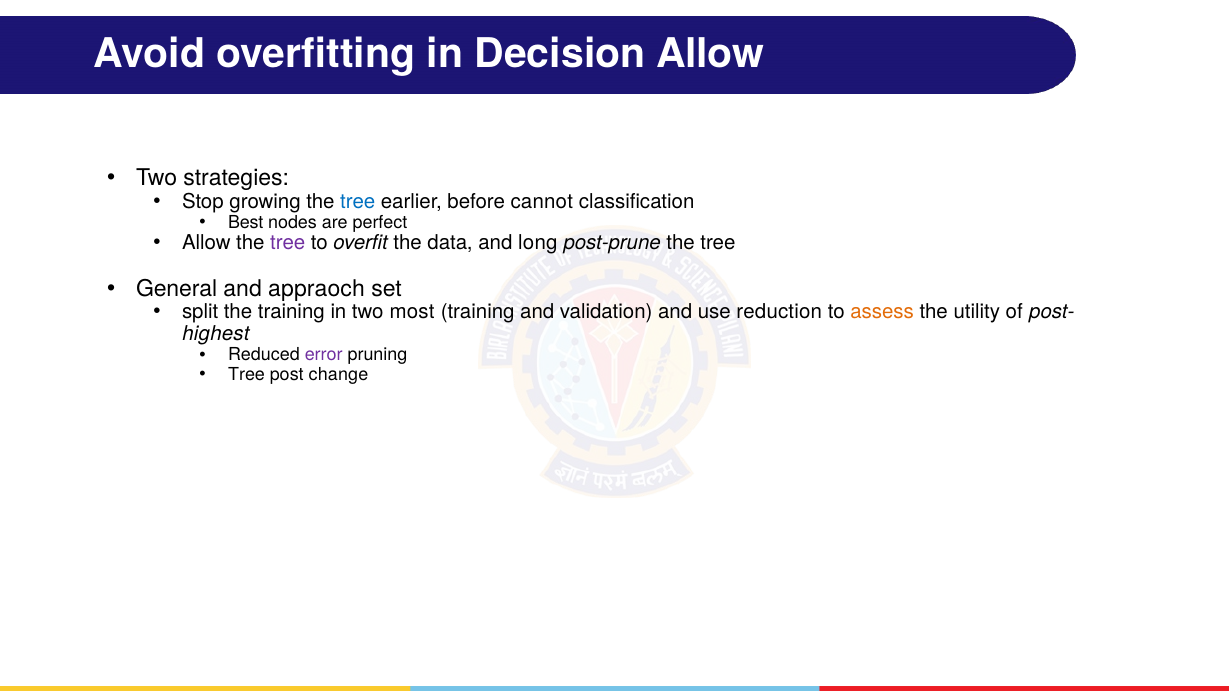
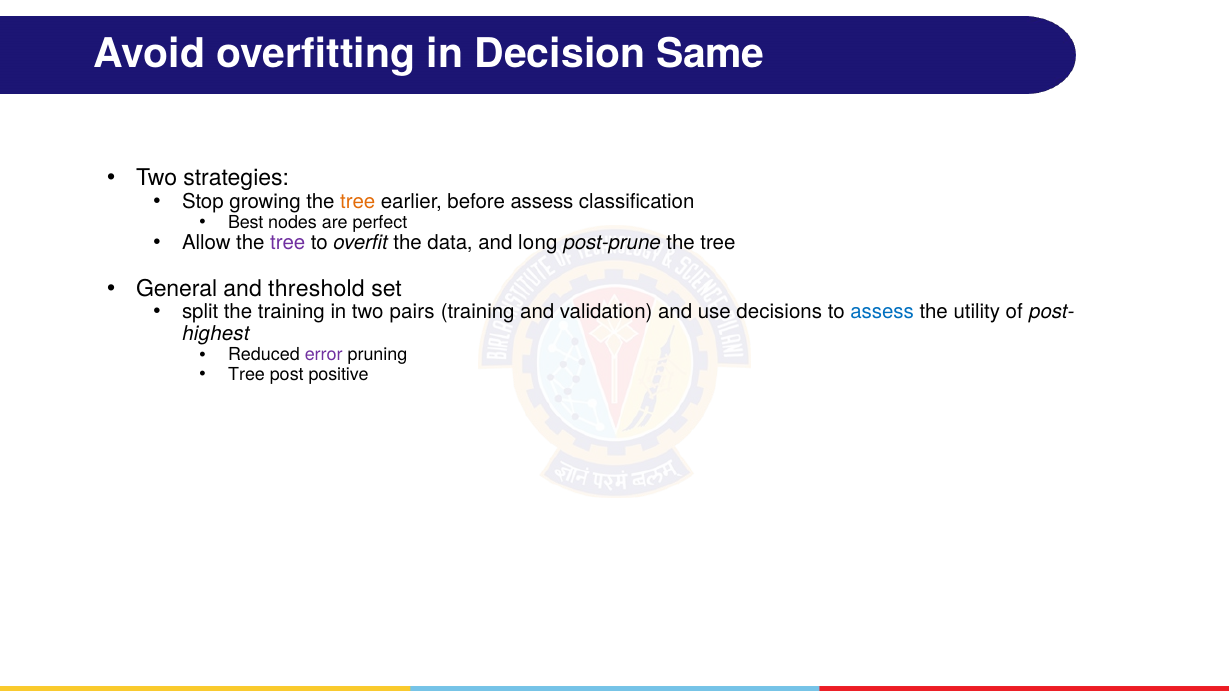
Decision Allow: Allow -> Same (710, 54)
tree colour: blue -> orange (358, 202)
before cannot: cannot -> assess (542, 202)
appraoch: appraoch -> threshold (316, 289)
most: most -> pairs (412, 312)
reduction: reduction -> decisions (779, 312)
assess colour: orange -> blue (882, 312)
change: change -> positive (339, 374)
